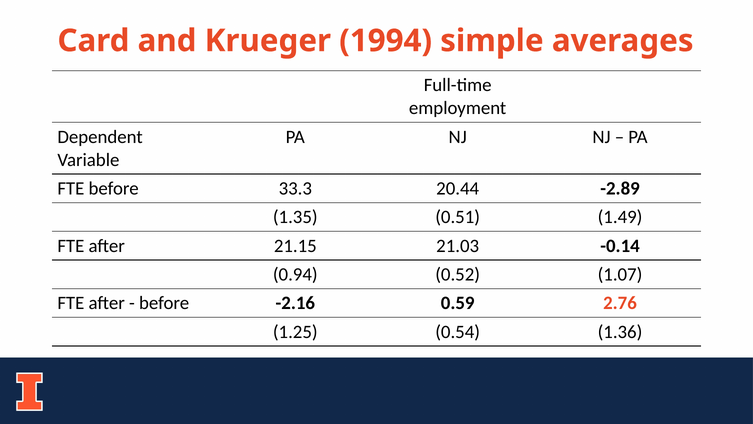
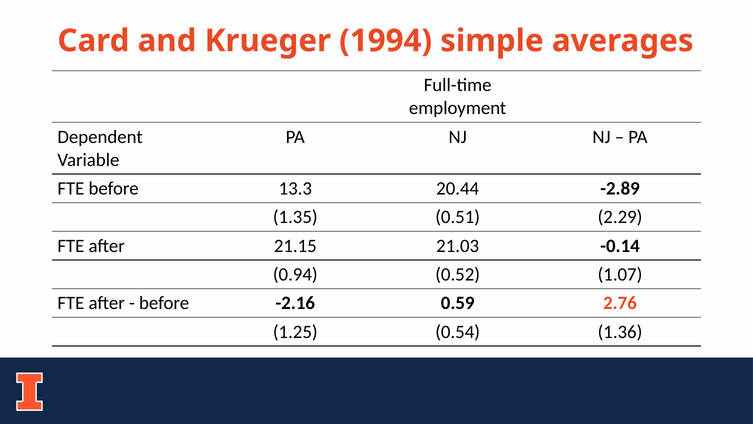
33.3: 33.3 -> 13.3 (295, 188)
1.49: 1.49 -> 2.29 (620, 217)
